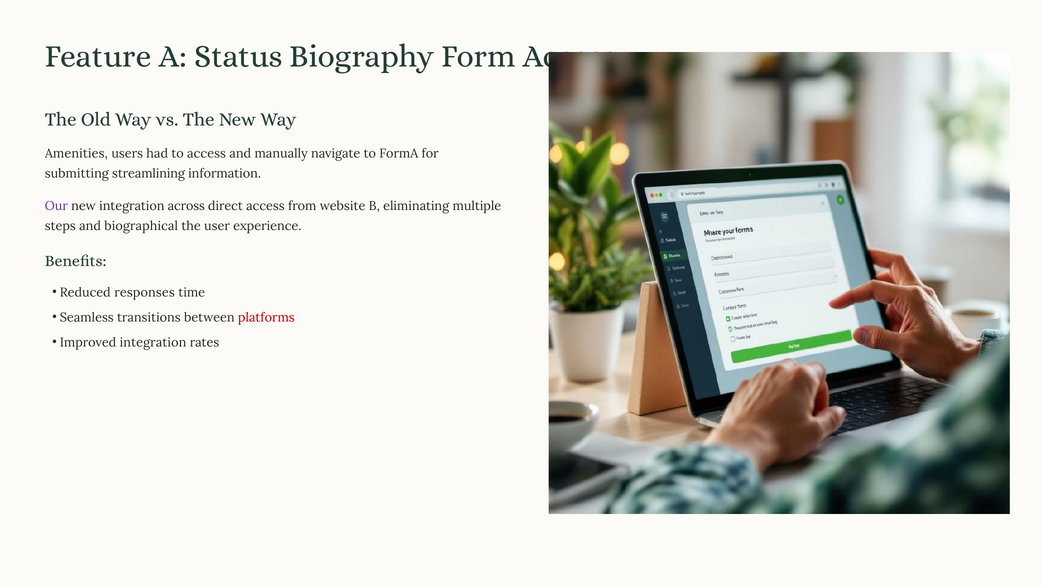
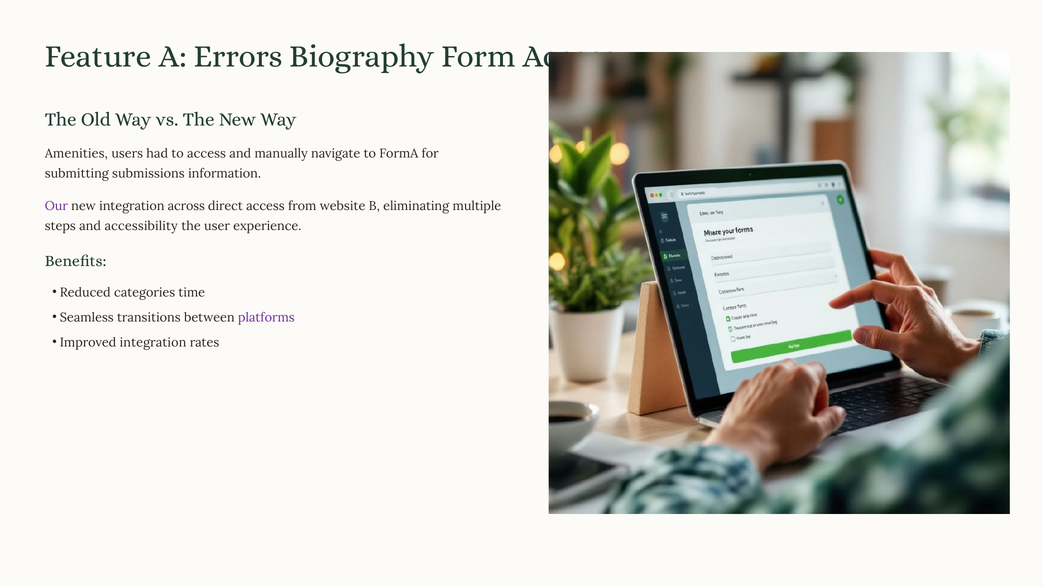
Status: Status -> Errors (238, 56)
streamlining: streamlining -> submissions (148, 174)
biographical: biographical -> accessibility (141, 226)
responses: responses -> categories (145, 292)
platforms colour: red -> purple (266, 317)
